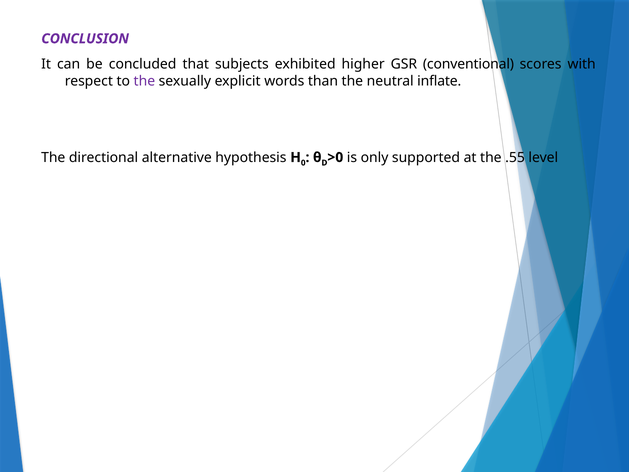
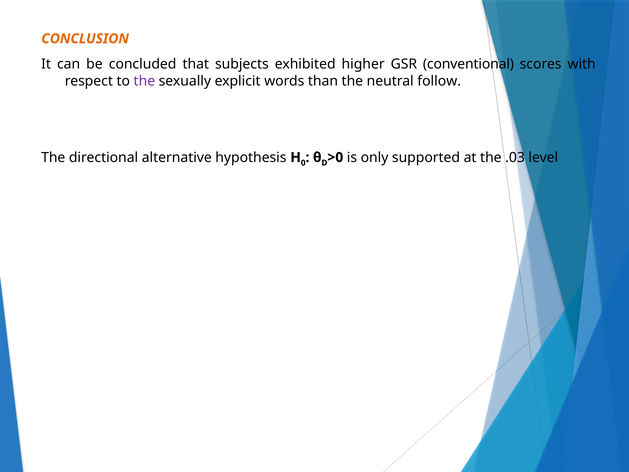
CONCLUSION colour: purple -> orange (85, 39)
inflate: inflate -> follow (439, 81)
.55: .55 -> .03 (515, 157)
